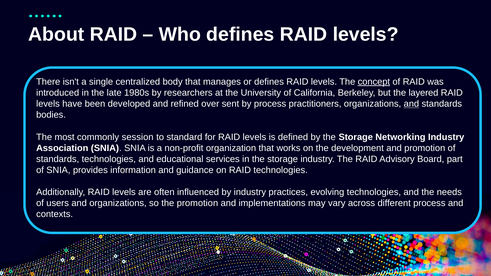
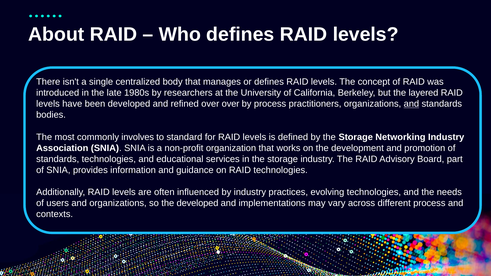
concept underline: present -> none (374, 82)
over sent: sent -> over (231, 104)
session: session -> involves (138, 137)
the promotion: promotion -> developed (198, 203)
